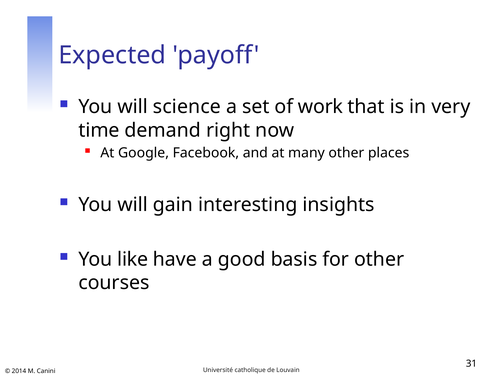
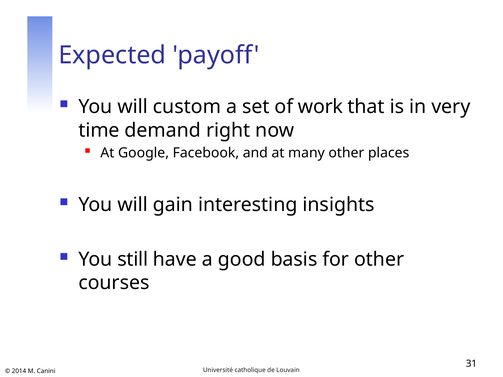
science: science -> custom (187, 107)
like: like -> still (133, 260)
